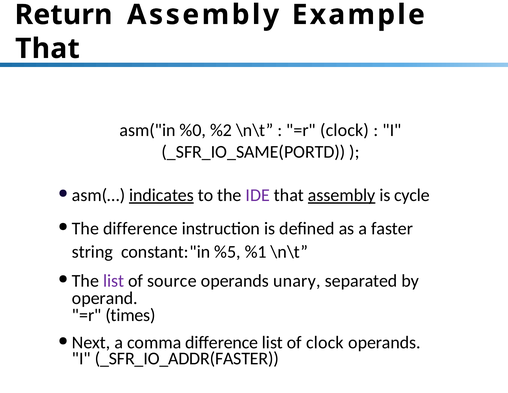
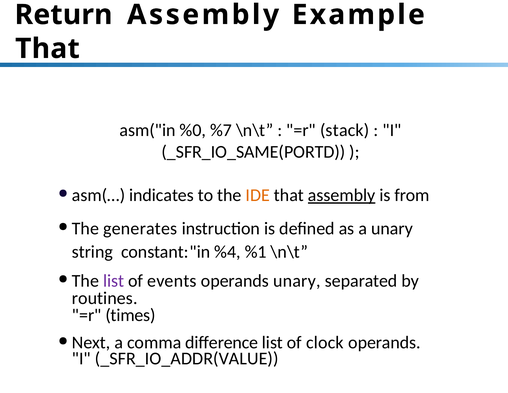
%2: %2 -> %7 (221, 130)
=r clock: clock -> stack (345, 130)
indicates underline: present -> none (161, 195)
IDE colour: purple -> orange (258, 195)
cycle: cycle -> from (412, 195)
The difference: difference -> generates (140, 228)
a faster: faster -> unary (392, 228)
%5: %5 -> %4 (227, 252)
source: source -> events (172, 280)
operand: operand -> routines (105, 298)
_SFR_IO_ADDR(FASTER: _SFR_IO_ADDR(FASTER -> _SFR_IO_ADDR(VALUE (187, 358)
